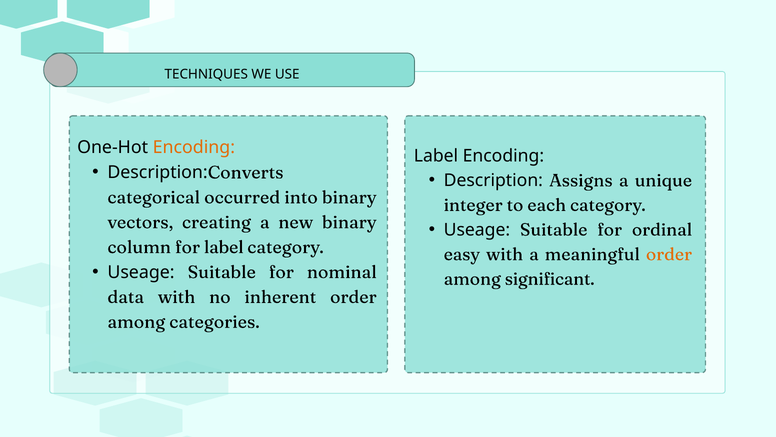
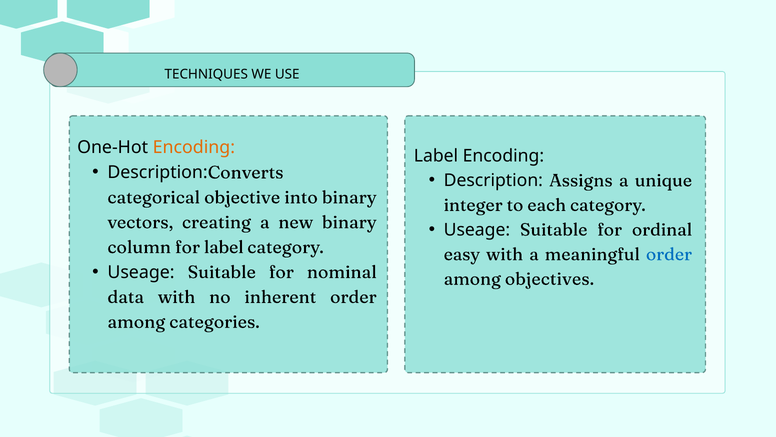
occurred: occurred -> objective (242, 197)
order colour: orange -> blue (669, 254)
significant: significant -> objectives (549, 279)
